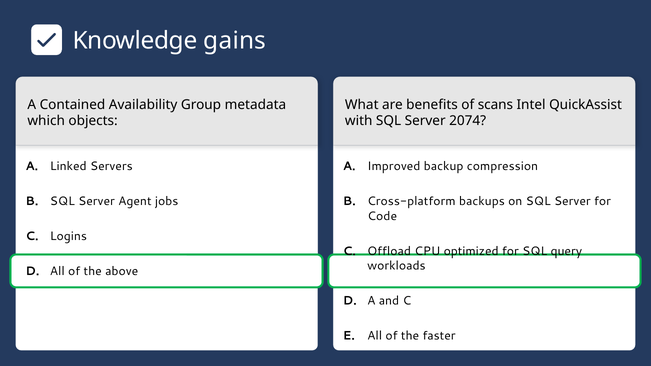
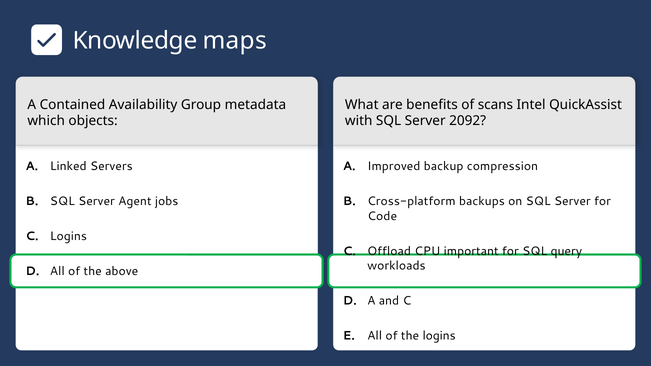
gains: gains -> maps (235, 41)
2074: 2074 -> 2092 (468, 121)
optimized: optimized -> important (471, 251)
the faster: faster -> logins (439, 336)
